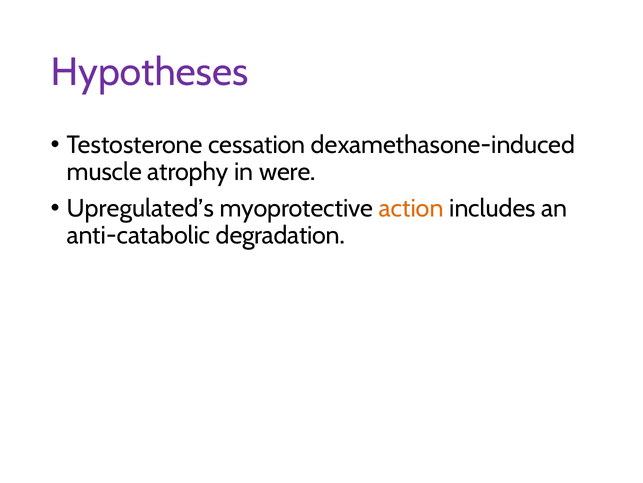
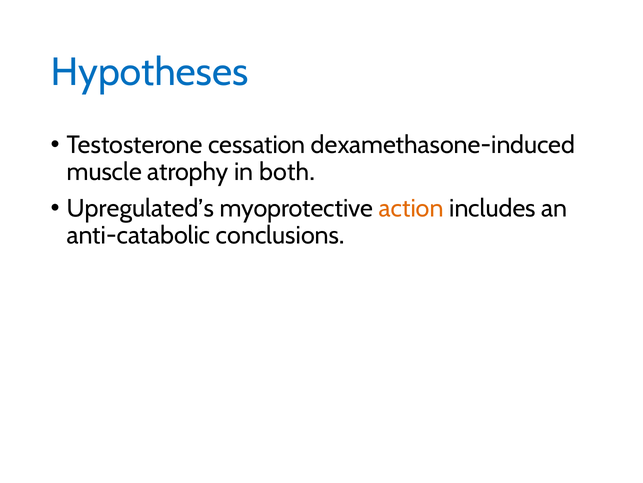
Hypotheses colour: purple -> blue (150, 72)
were: were -> both (287, 172)
degradation: degradation -> conclusions (280, 235)
